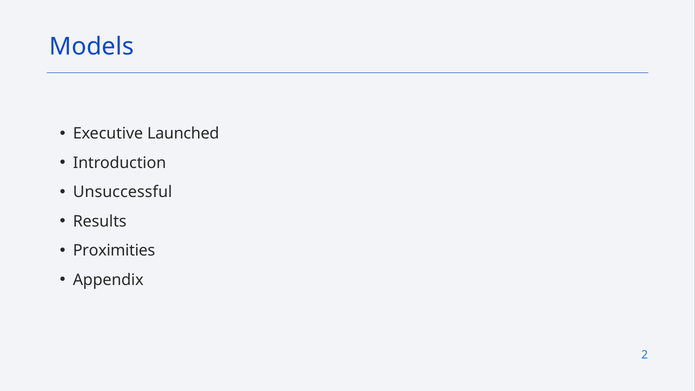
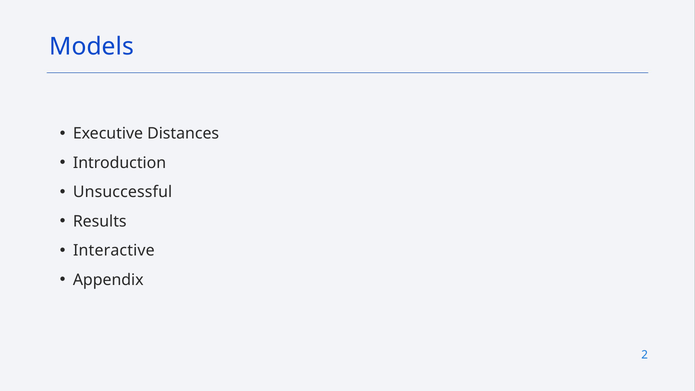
Launched: Launched -> Distances (183, 134)
Proximities: Proximities -> Interactive (114, 251)
